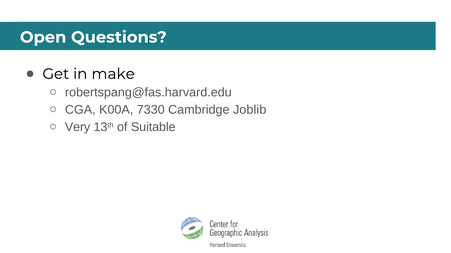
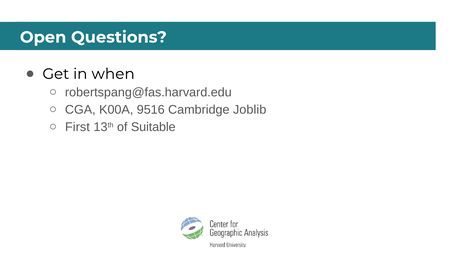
make: make -> when (113, 74)
7330: 7330 -> 9516 (151, 110)
Very: Very -> First (77, 127)
